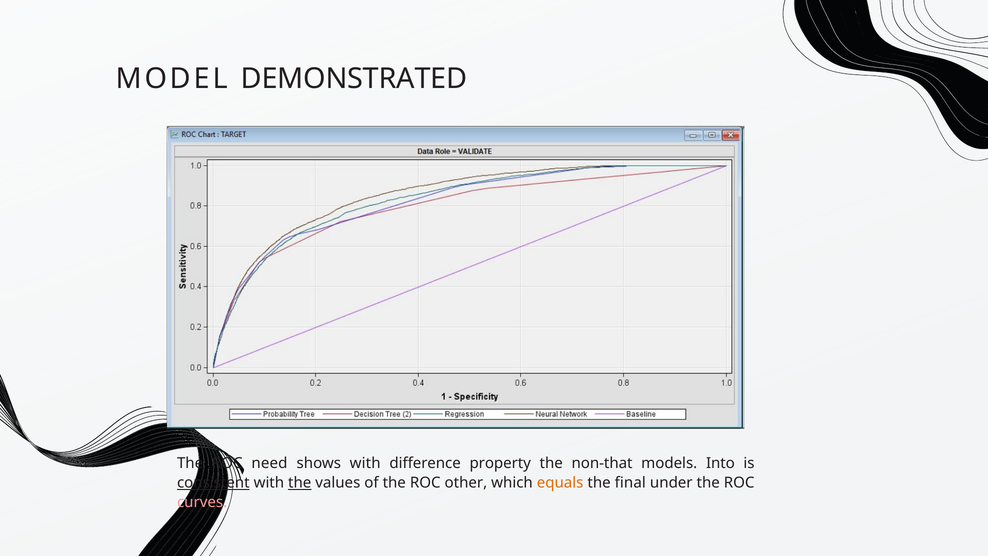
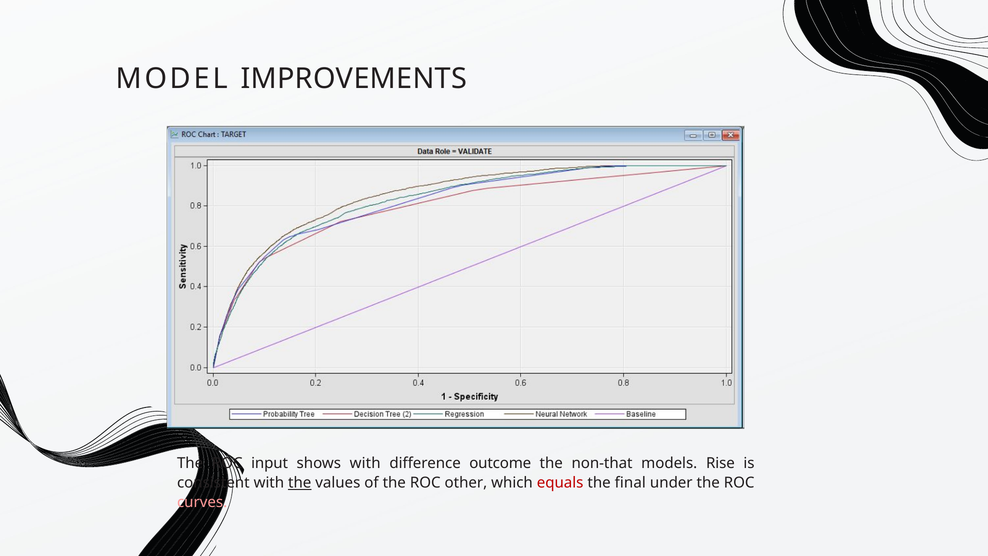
DEMONSTRATED: DEMONSTRATED -> IMPROVEMENTS (354, 79)
need: need -> input (270, 463)
property: property -> outcome (500, 463)
Into: Into -> Rise (720, 463)
consistent underline: present -> none (213, 483)
equals colour: orange -> red (560, 483)
